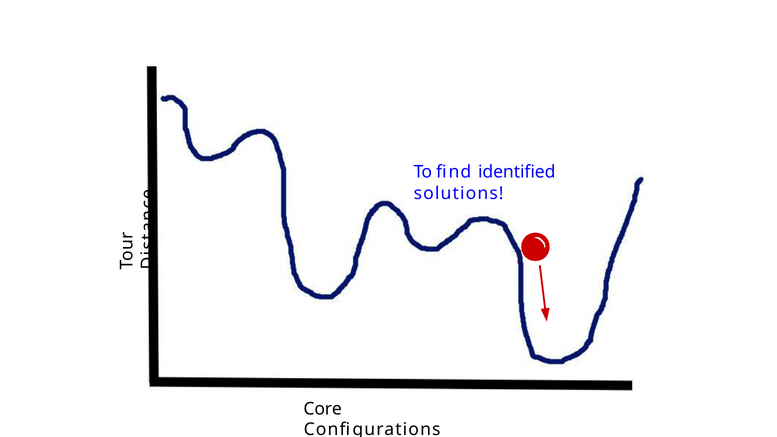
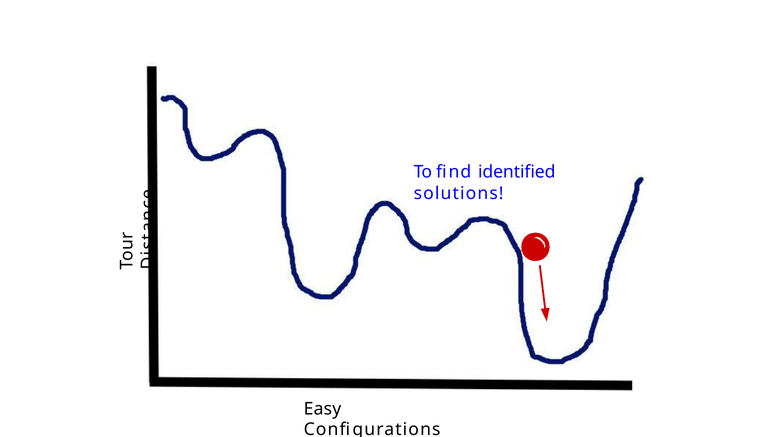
Core: Core -> Easy (322, 409)
